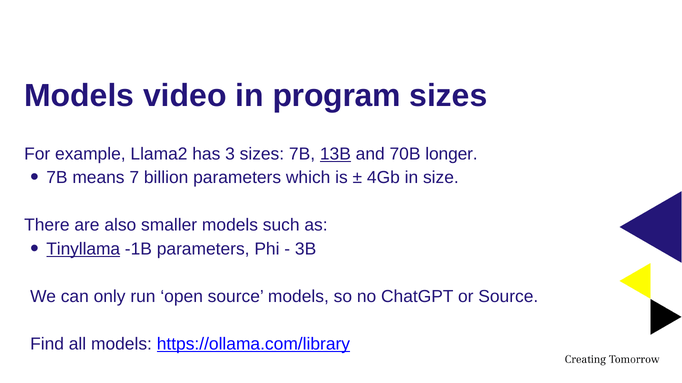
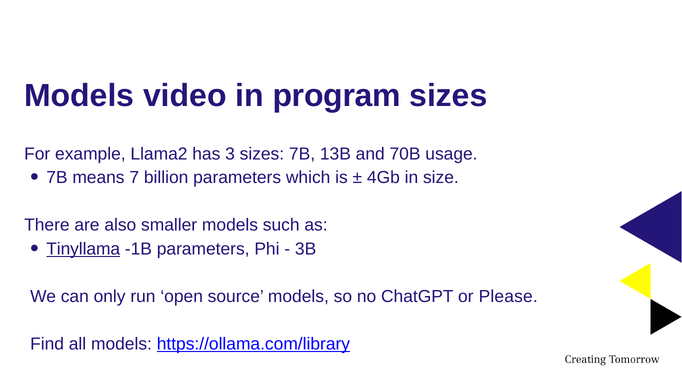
13B underline: present -> none (335, 154)
longer: longer -> usage (451, 154)
or Source: Source -> Please (508, 297)
